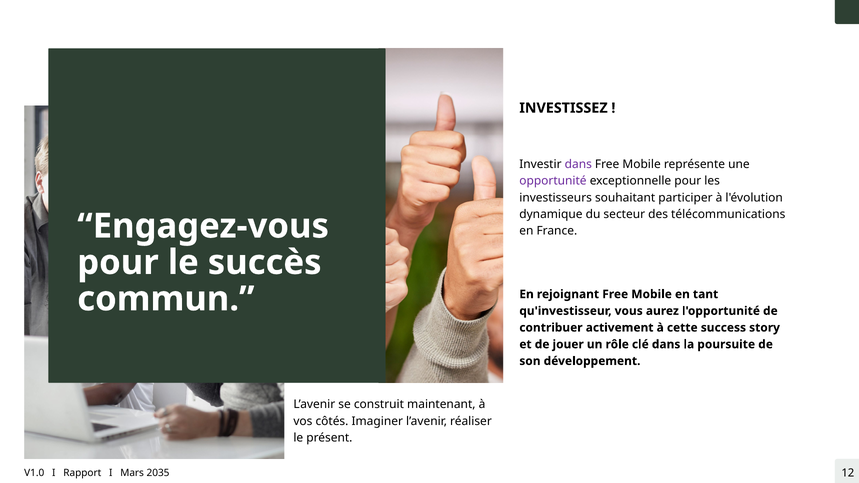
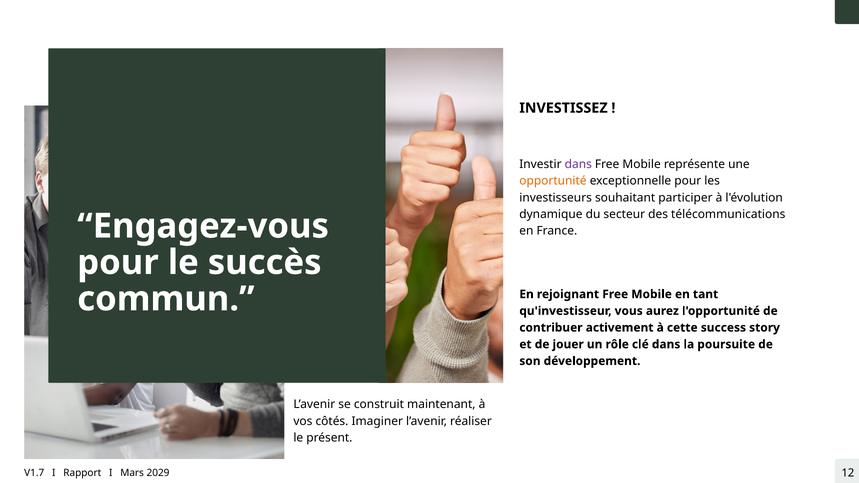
opportunité colour: purple -> orange (553, 181)
V1.0: V1.0 -> V1.7 (34, 473)
2035: 2035 -> 2029 (158, 473)
